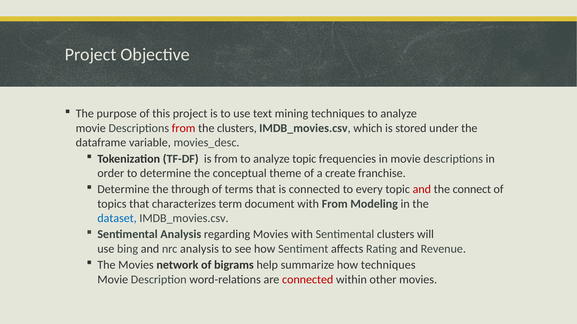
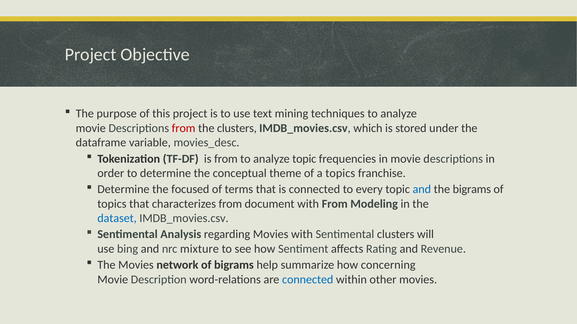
a create: create -> topics (340, 173)
through: through -> focused (190, 190)
and colour: red -> blue (422, 190)
the connect: connect -> bigrams (472, 190)
characterizes term: term -> from (230, 204)
nrc analysis: analysis -> mixture (199, 249)
how techniques: techniques -> concerning (388, 265)
connected colour: red -> blue (308, 280)
